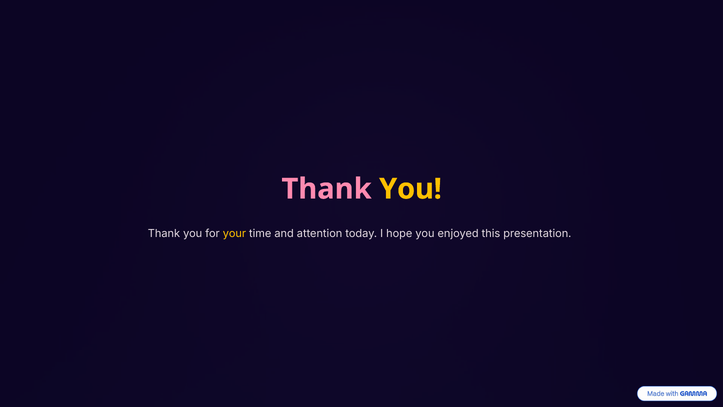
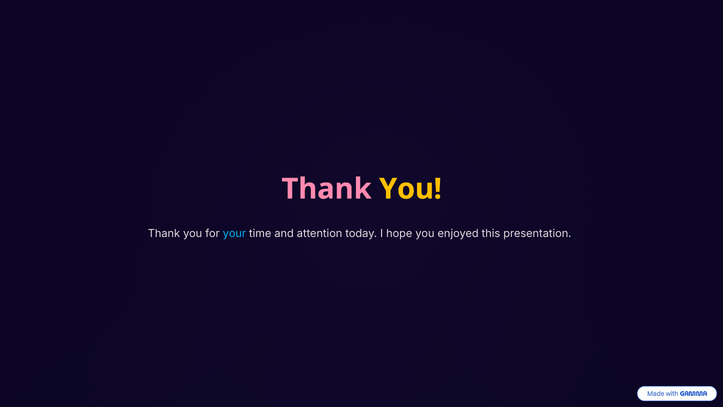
your colour: yellow -> light blue (234, 233)
